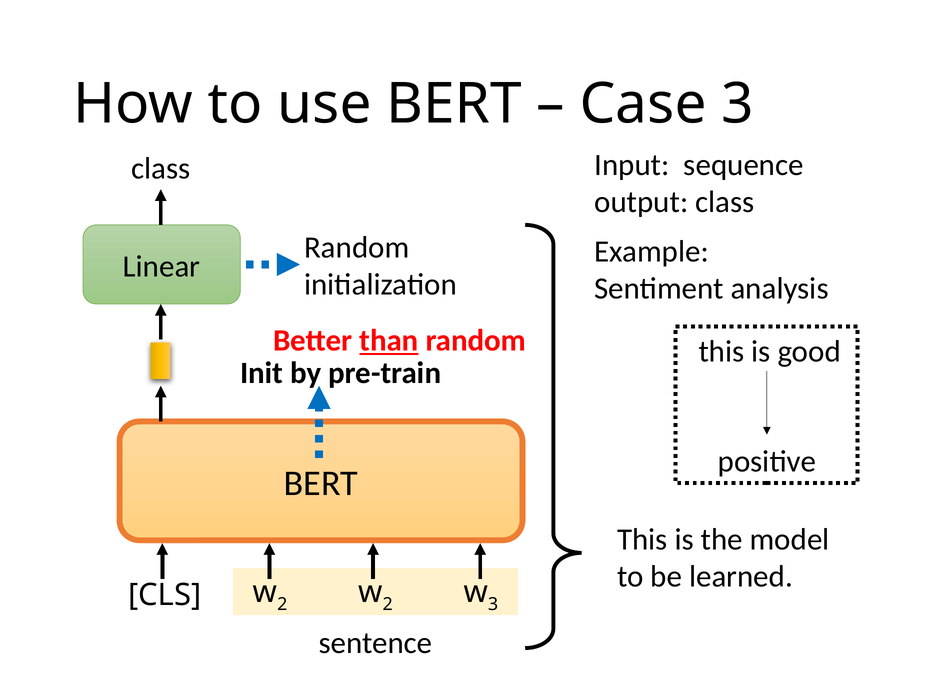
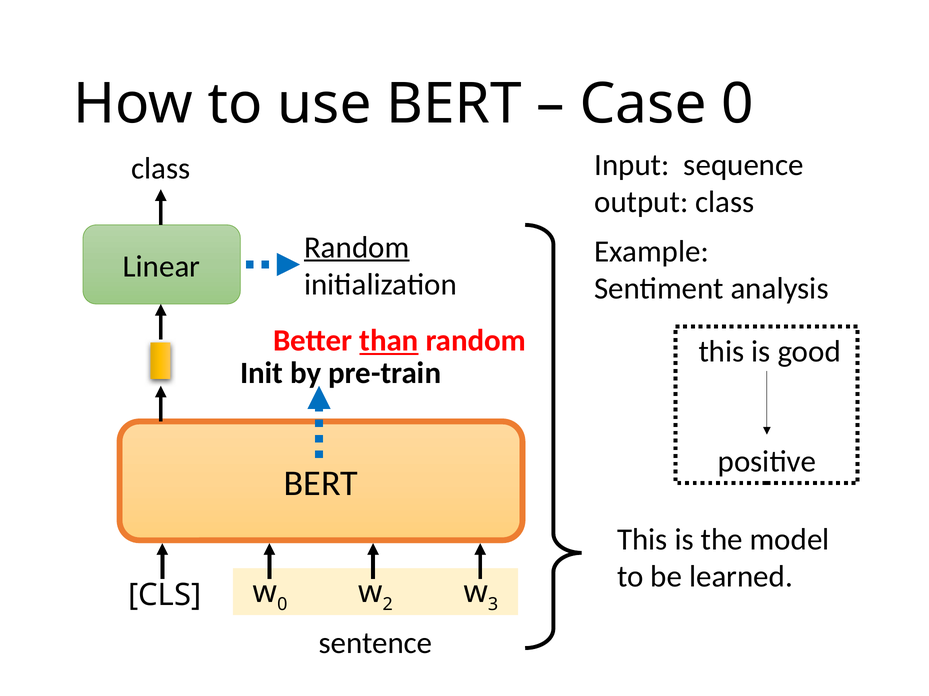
Case 3: 3 -> 0 (737, 104)
Random underline: none -> present (357, 248)
2: 2 -> 0 (282, 605)
